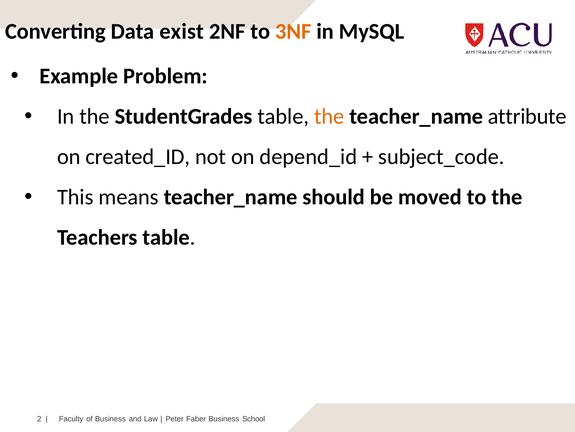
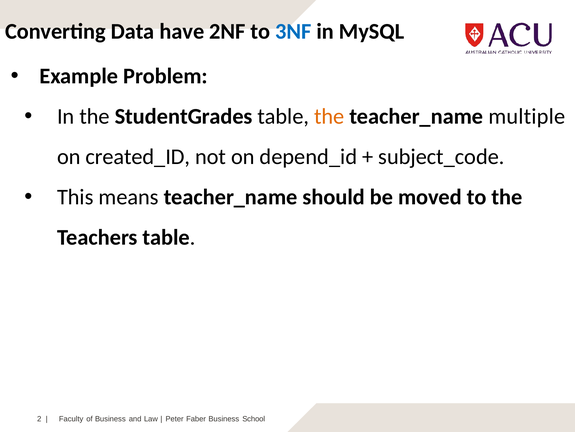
exist: exist -> have (182, 31)
3NF colour: orange -> blue (293, 31)
attribute: attribute -> multiple (527, 116)
